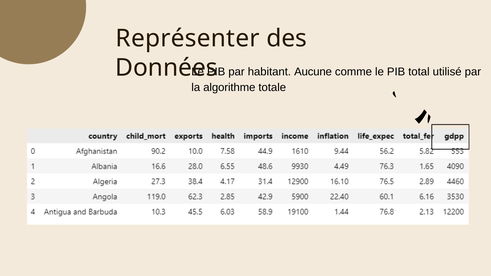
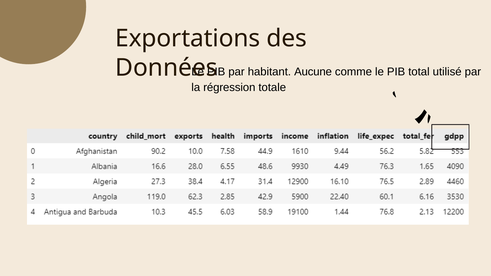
Représenter: Représenter -> Exportations (188, 38)
algorithme: algorithme -> régression (229, 88)
